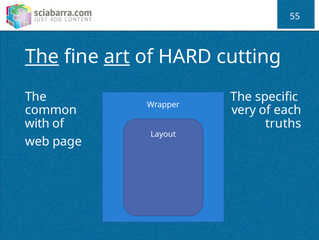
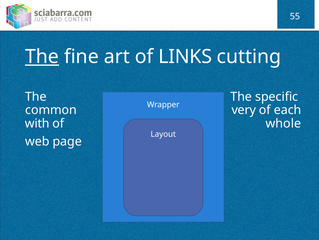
art underline: present -> none (117, 57)
HARD: HARD -> LINKS (185, 57)
truths: truths -> whole (283, 123)
